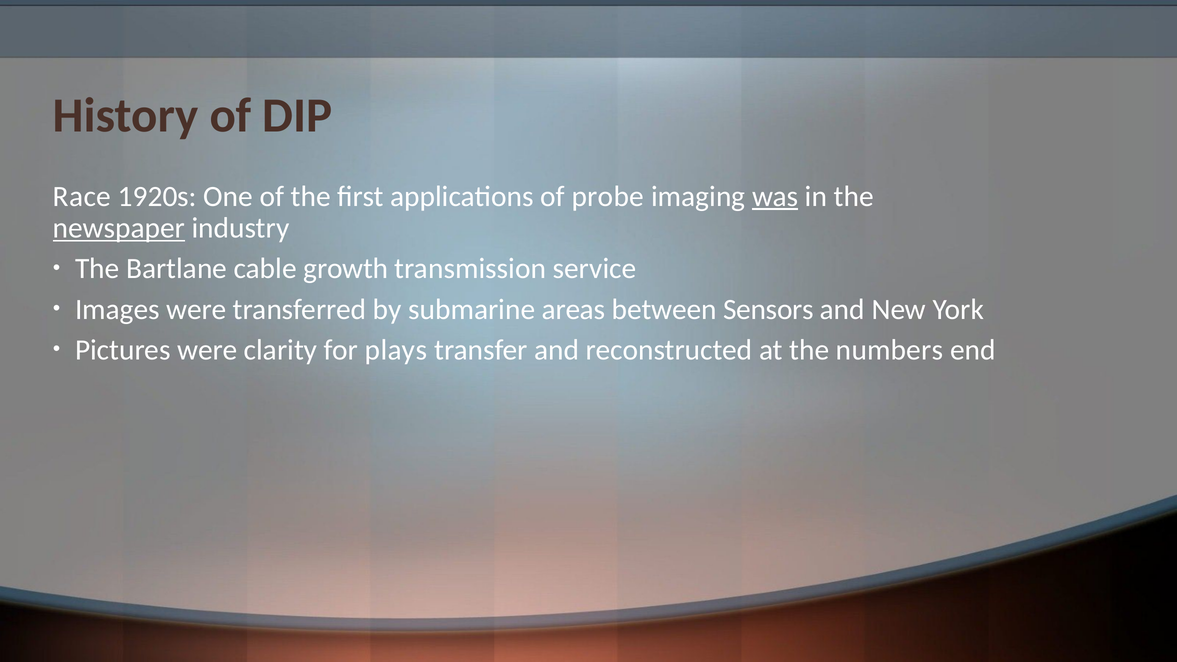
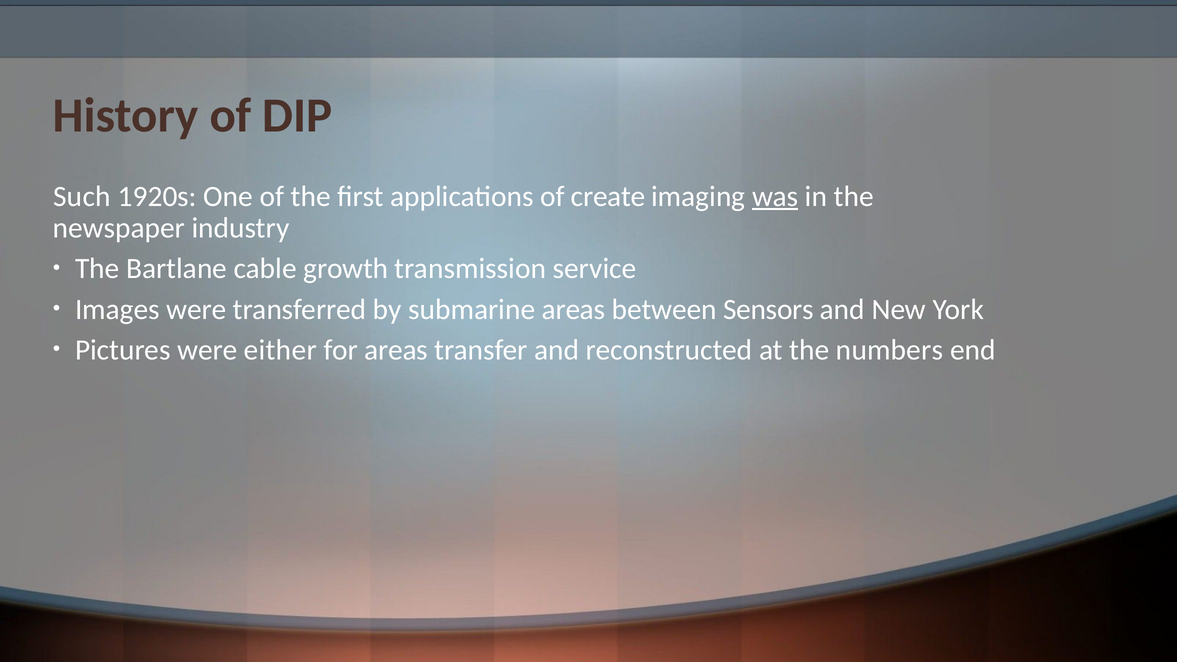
Race: Race -> Such (82, 196)
probe: probe -> create (608, 196)
newspaper underline: present -> none (119, 228)
clarity: clarity -> either (280, 350)
for plays: plays -> areas (396, 350)
